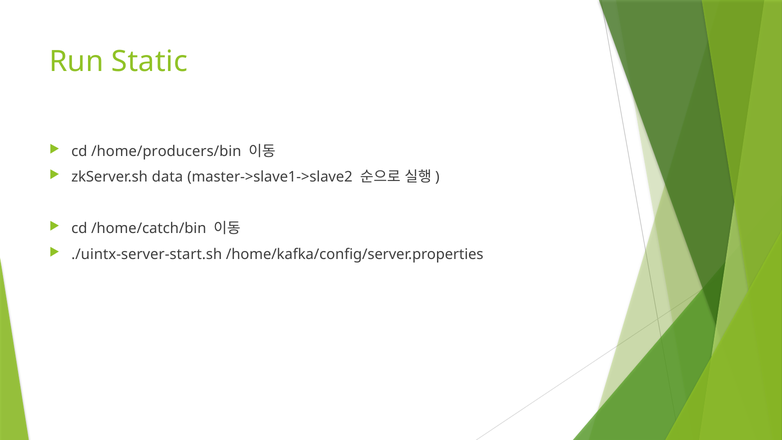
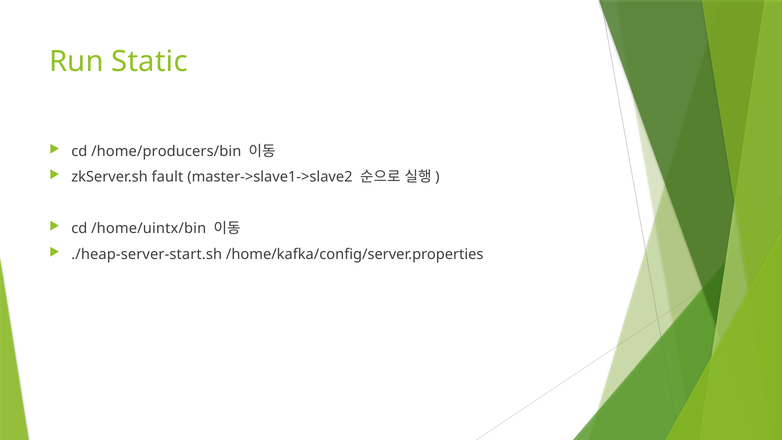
data: data -> fault (167, 177)
/home/catch/bin: /home/catch/bin -> /home/uintx/bin (149, 229)
./uintx-server-start.sh: ./uintx-server-start.sh -> ./heap-server-start.sh (147, 254)
